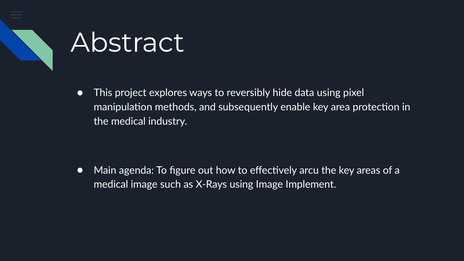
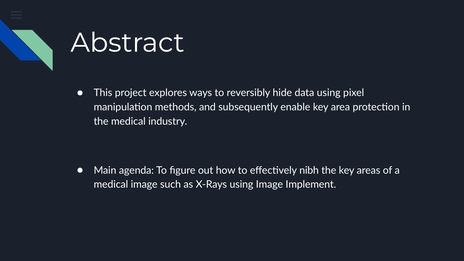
arcu: arcu -> nibh (309, 170)
